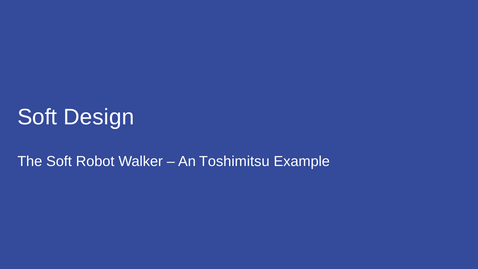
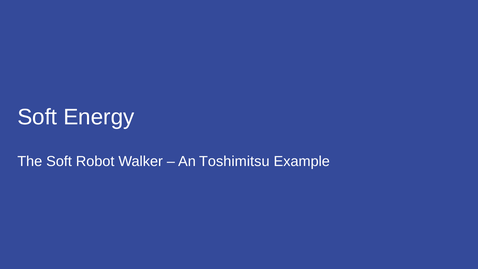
Design: Design -> Energy (99, 117)
